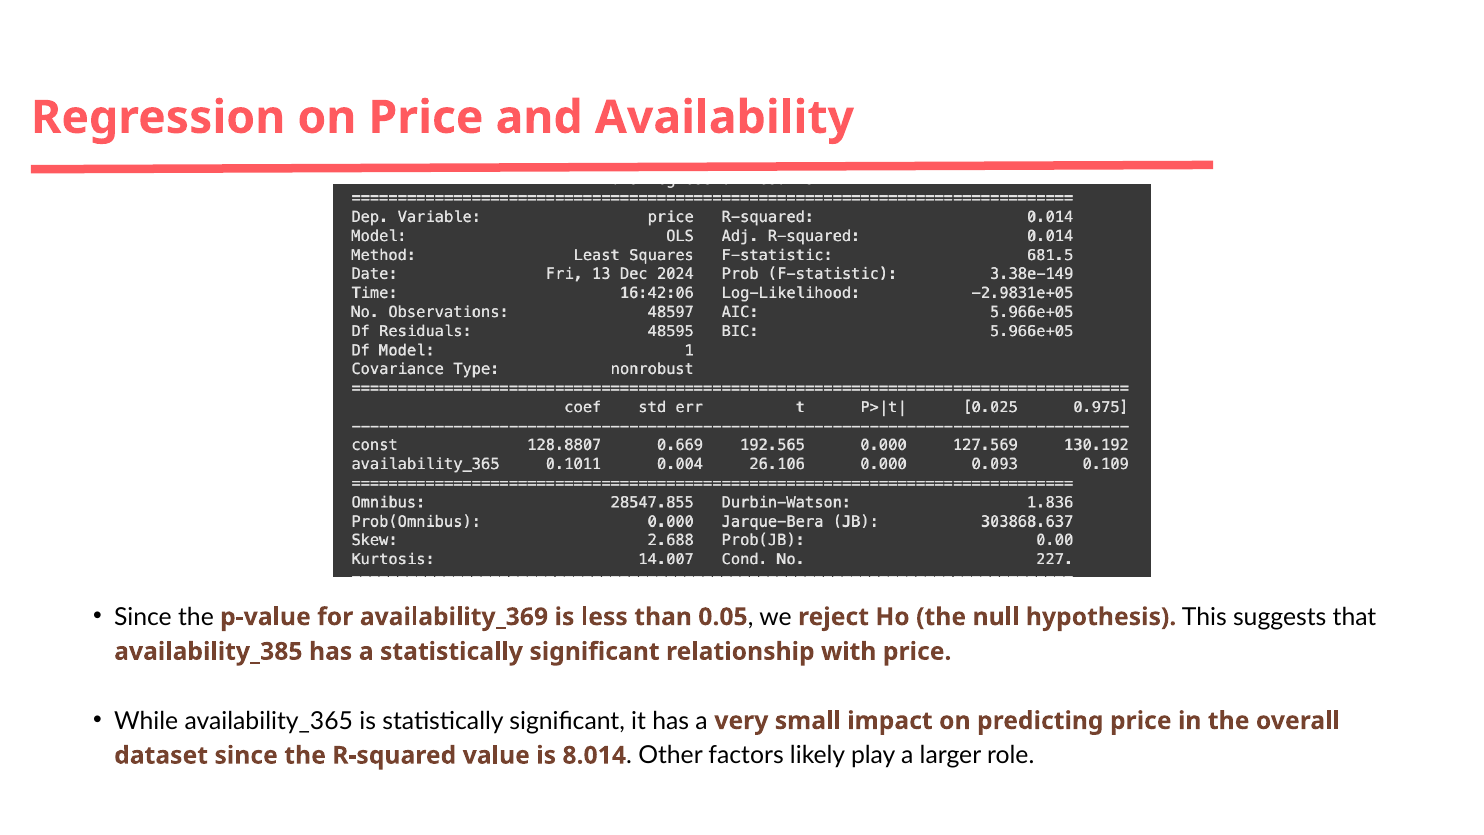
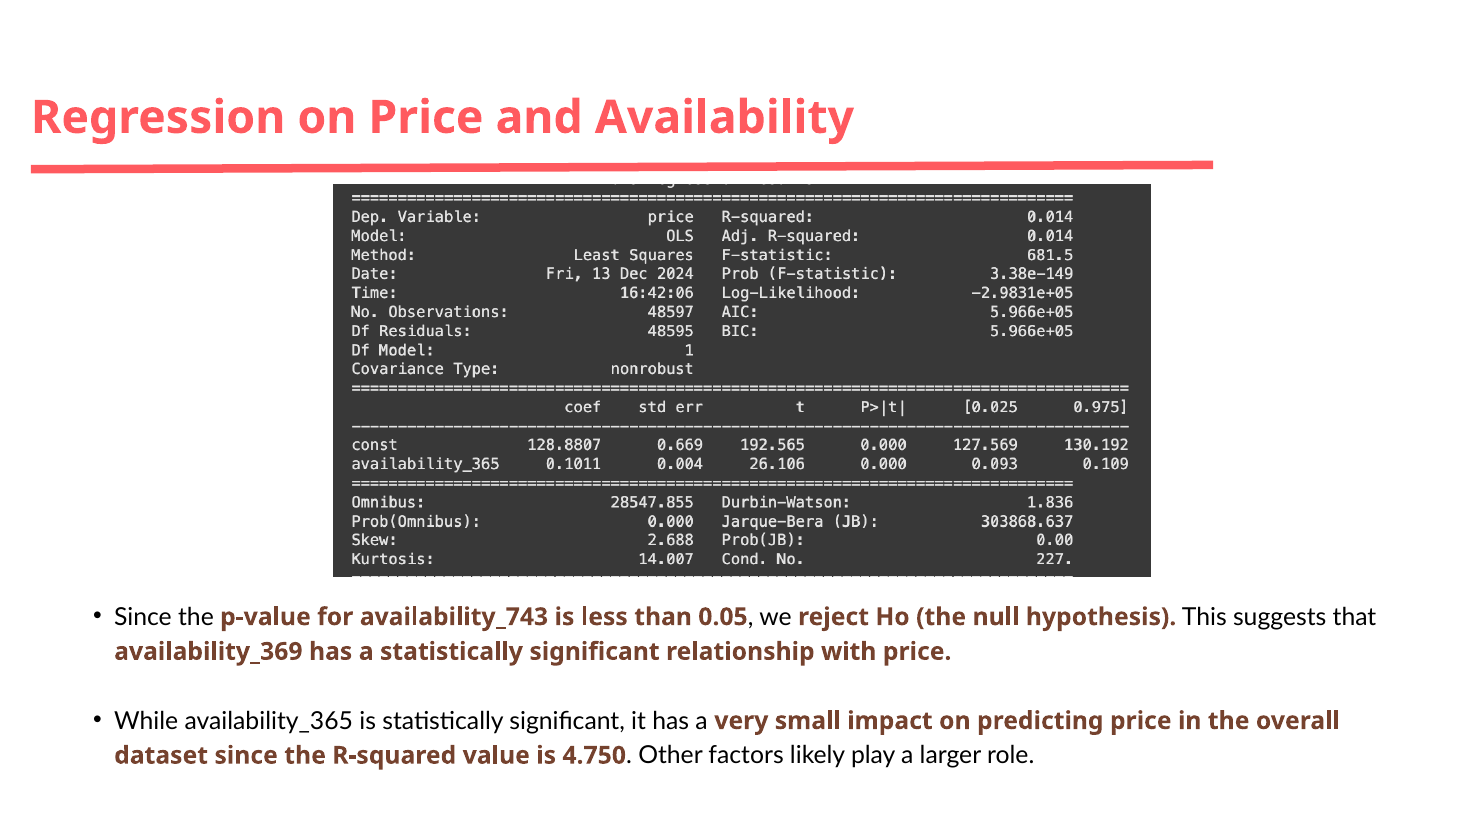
availability_369: availability_369 -> availability_743 (454, 617)
availability_385: availability_385 -> availability_369 (208, 651)
8.014: 8.014 -> 4.750 (594, 755)
